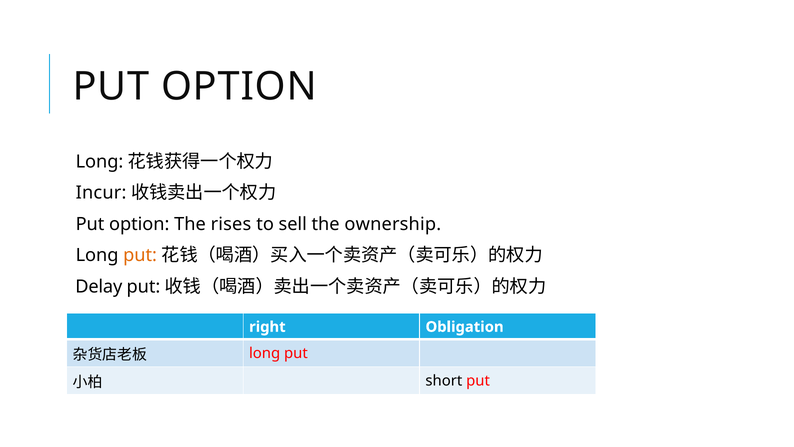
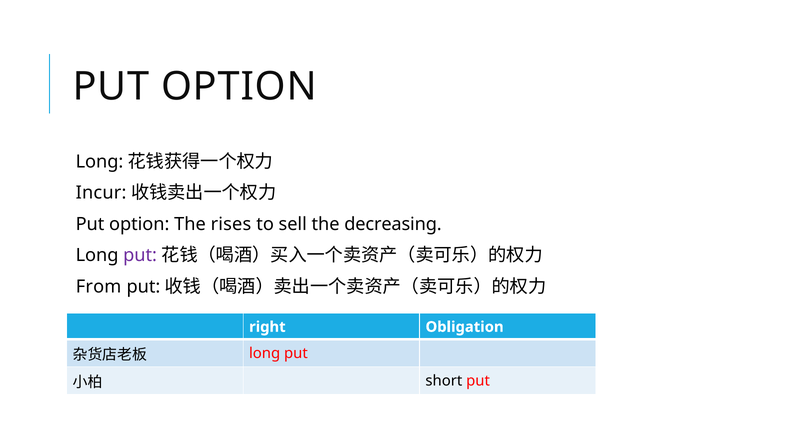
ownership: ownership -> decreasing (393, 224)
put colour: orange -> purple (140, 255)
Delay: Delay -> From (99, 286)
